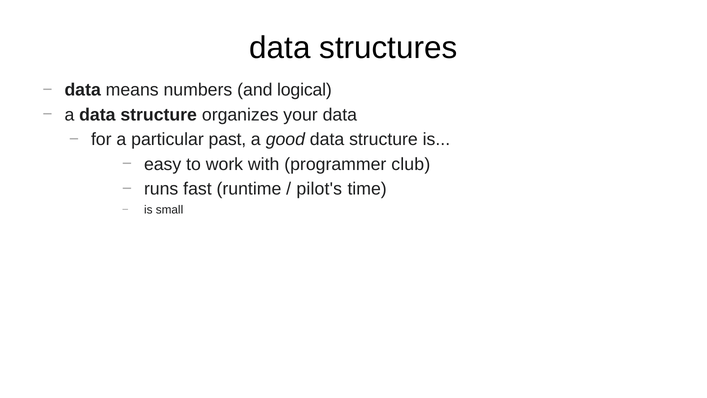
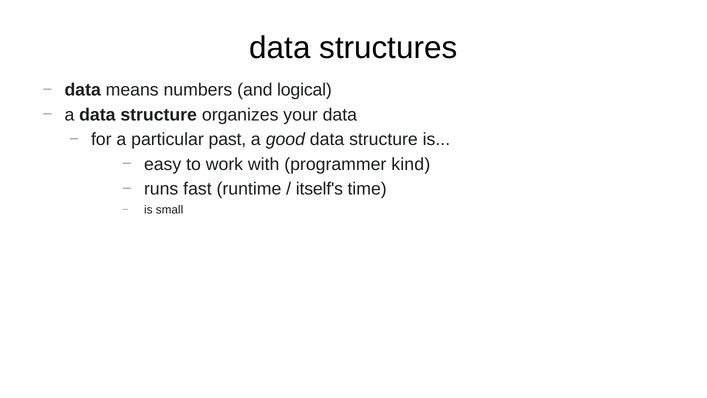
club: club -> kind (411, 164)
pilot's: pilot's -> itself's (319, 189)
